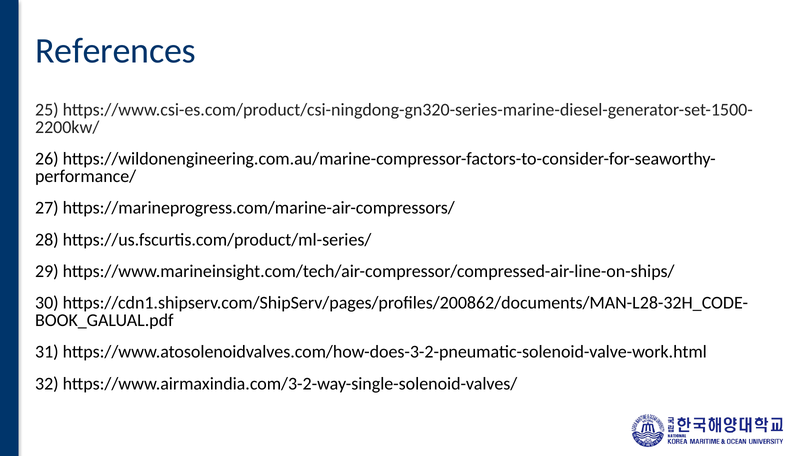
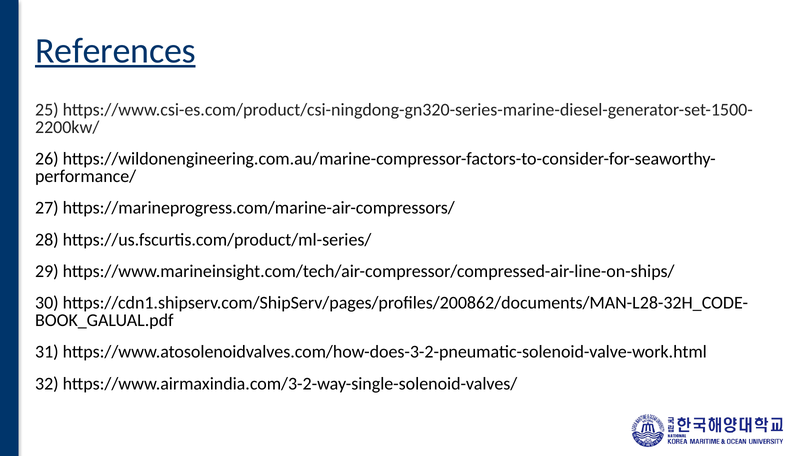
References underline: none -> present (115, 51)
